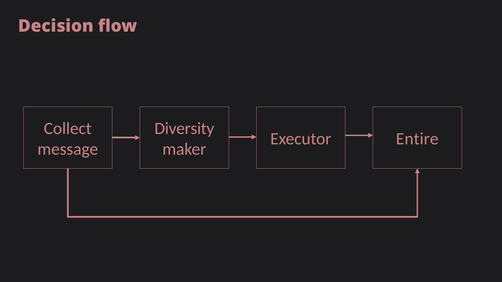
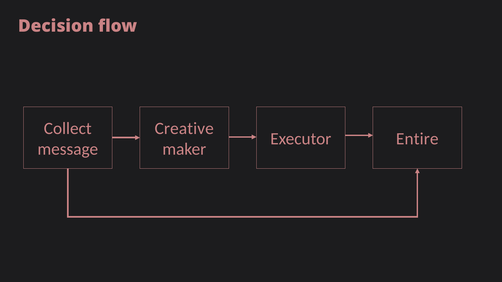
Diversity: Diversity -> Creative (184, 129)
